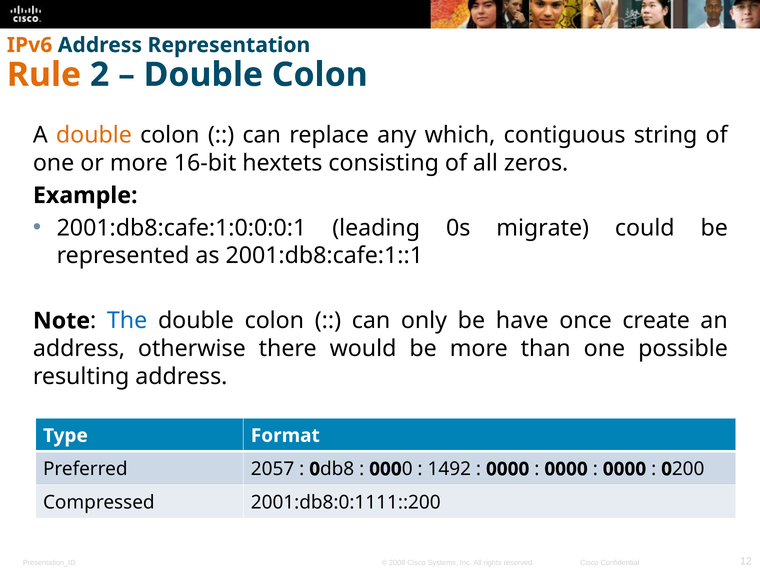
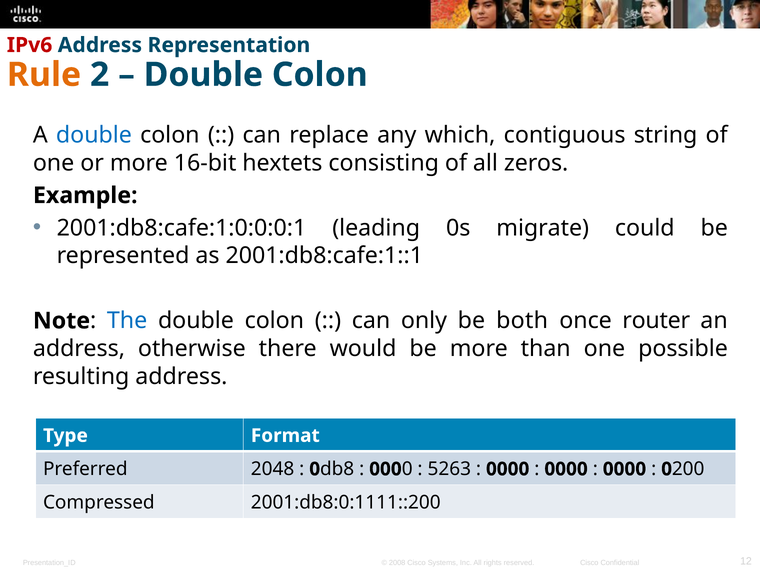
IPv6 colour: orange -> red (30, 45)
double colour: orange -> blue (94, 135)
have: have -> both (522, 321)
create: create -> router (656, 321)
2057: 2057 -> 2048 (273, 469)
1492: 1492 -> 5263 (449, 469)
